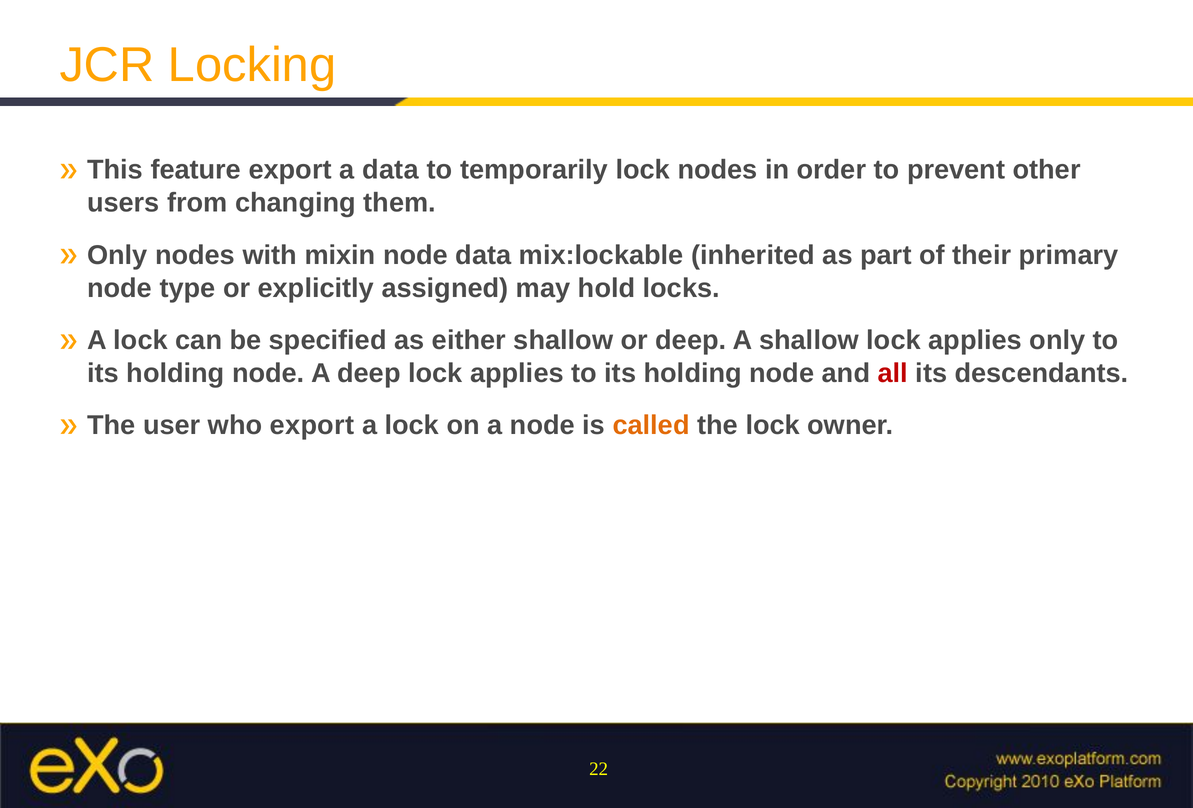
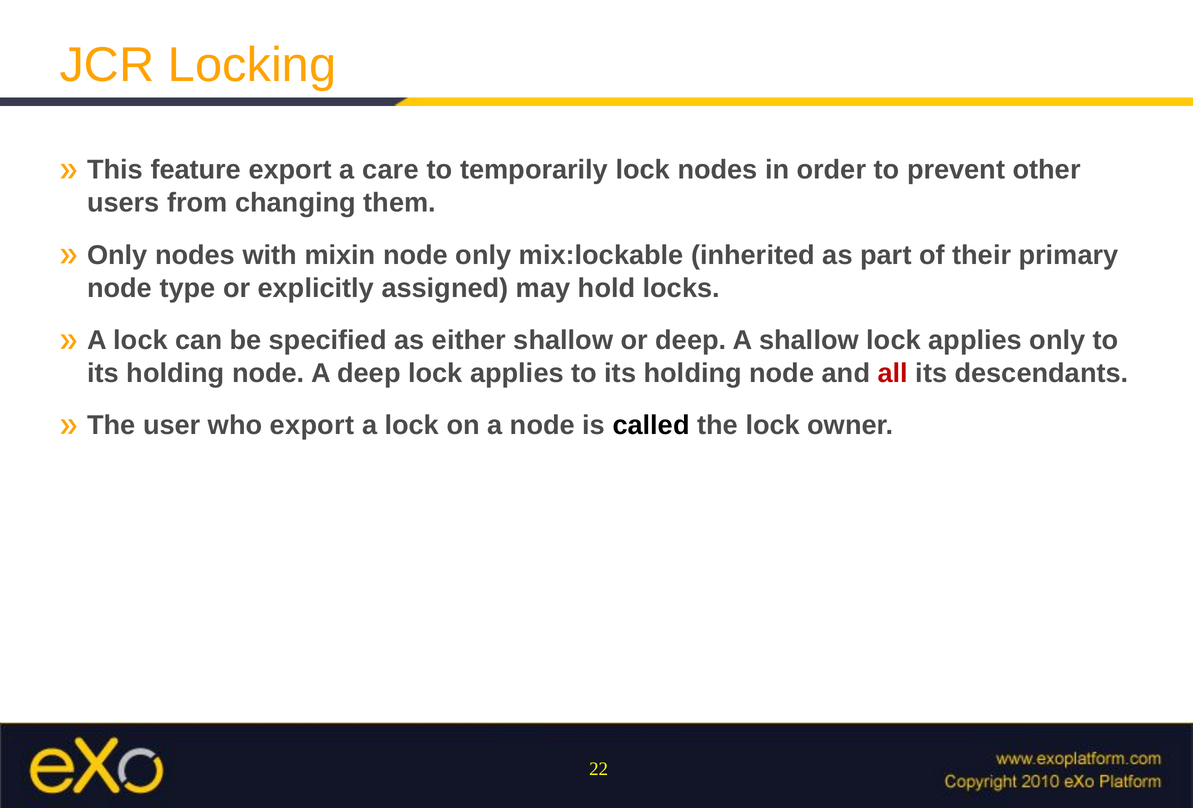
a data: data -> care (391, 170)
node data: data -> only (483, 255)
called colour: orange -> black (651, 426)
